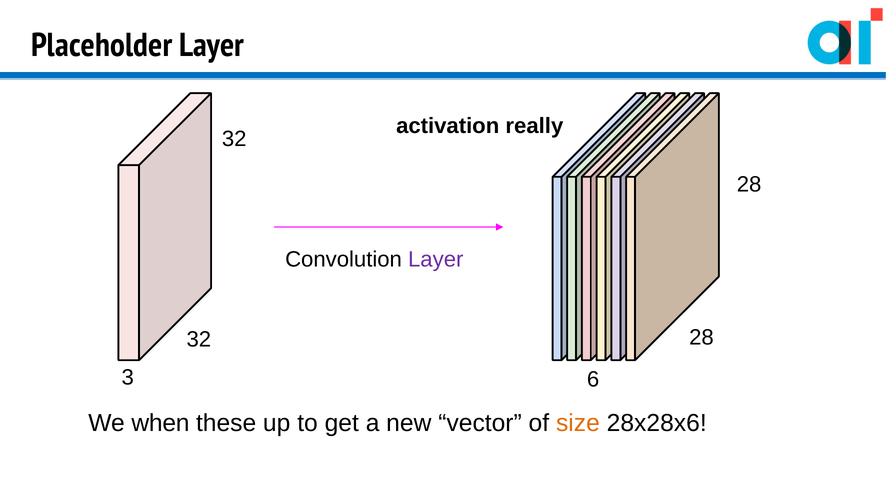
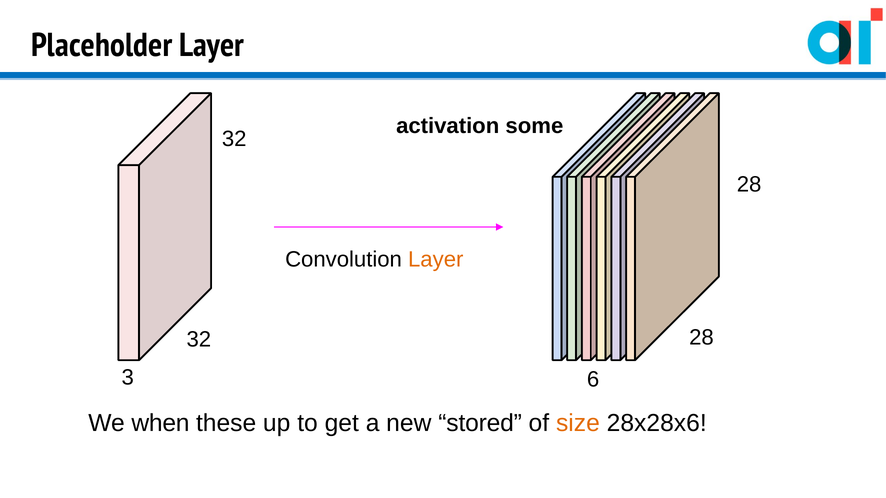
really: really -> some (534, 126)
Layer colour: purple -> orange (436, 260)
vector: vector -> stored (480, 424)
